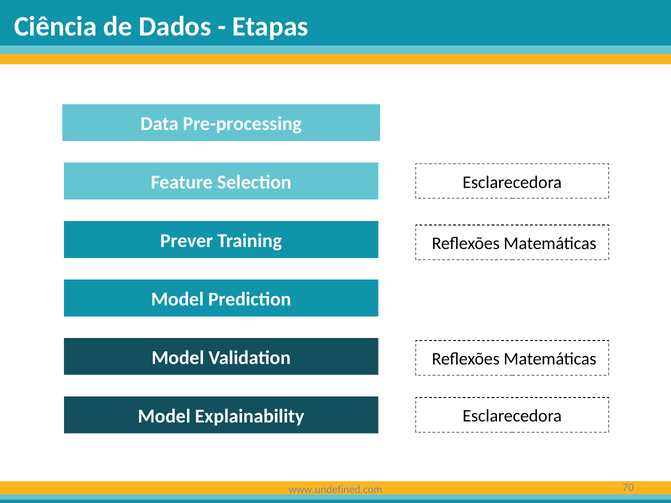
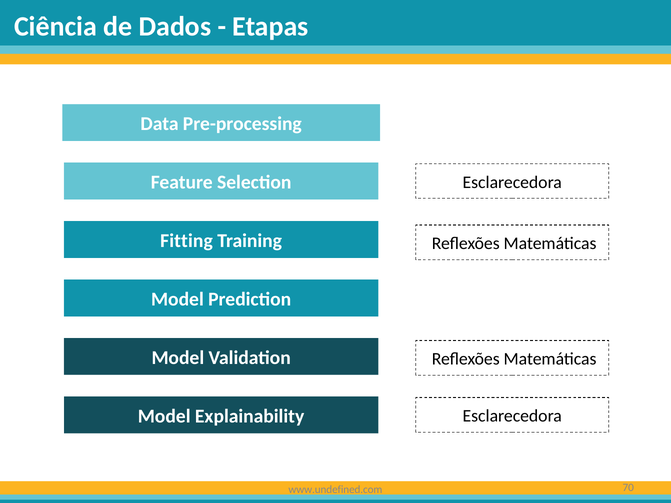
Prever: Prever -> Fitting (187, 241)
